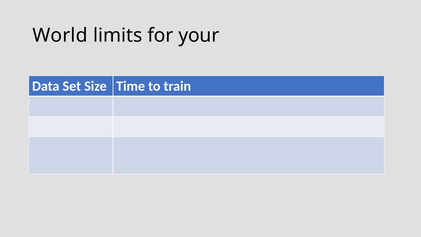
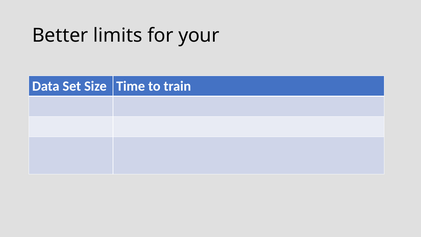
World: World -> Better (60, 35)
